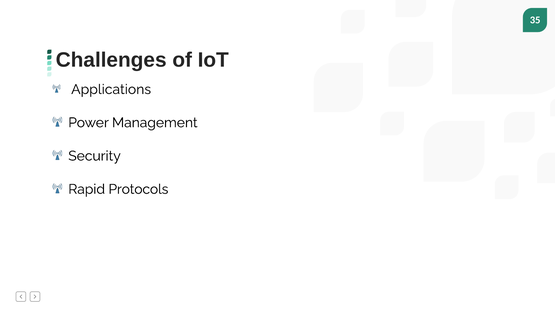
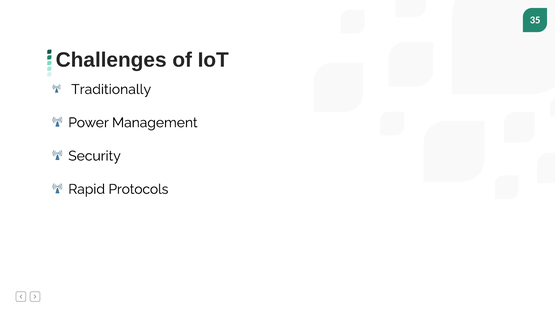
Applications: Applications -> Traditionally (111, 89)
